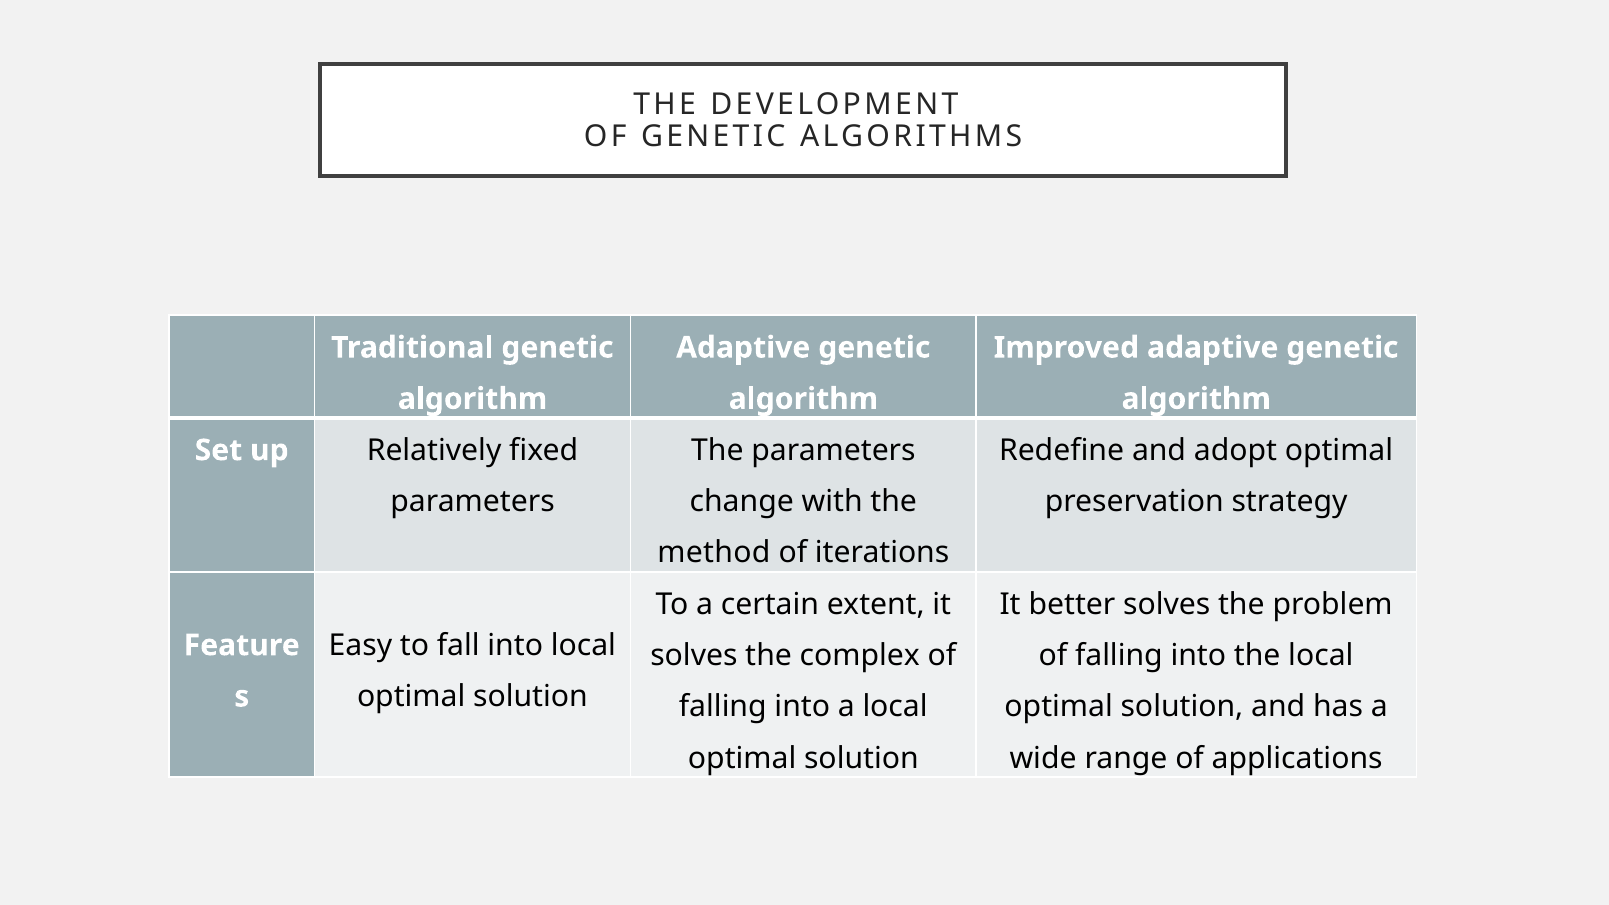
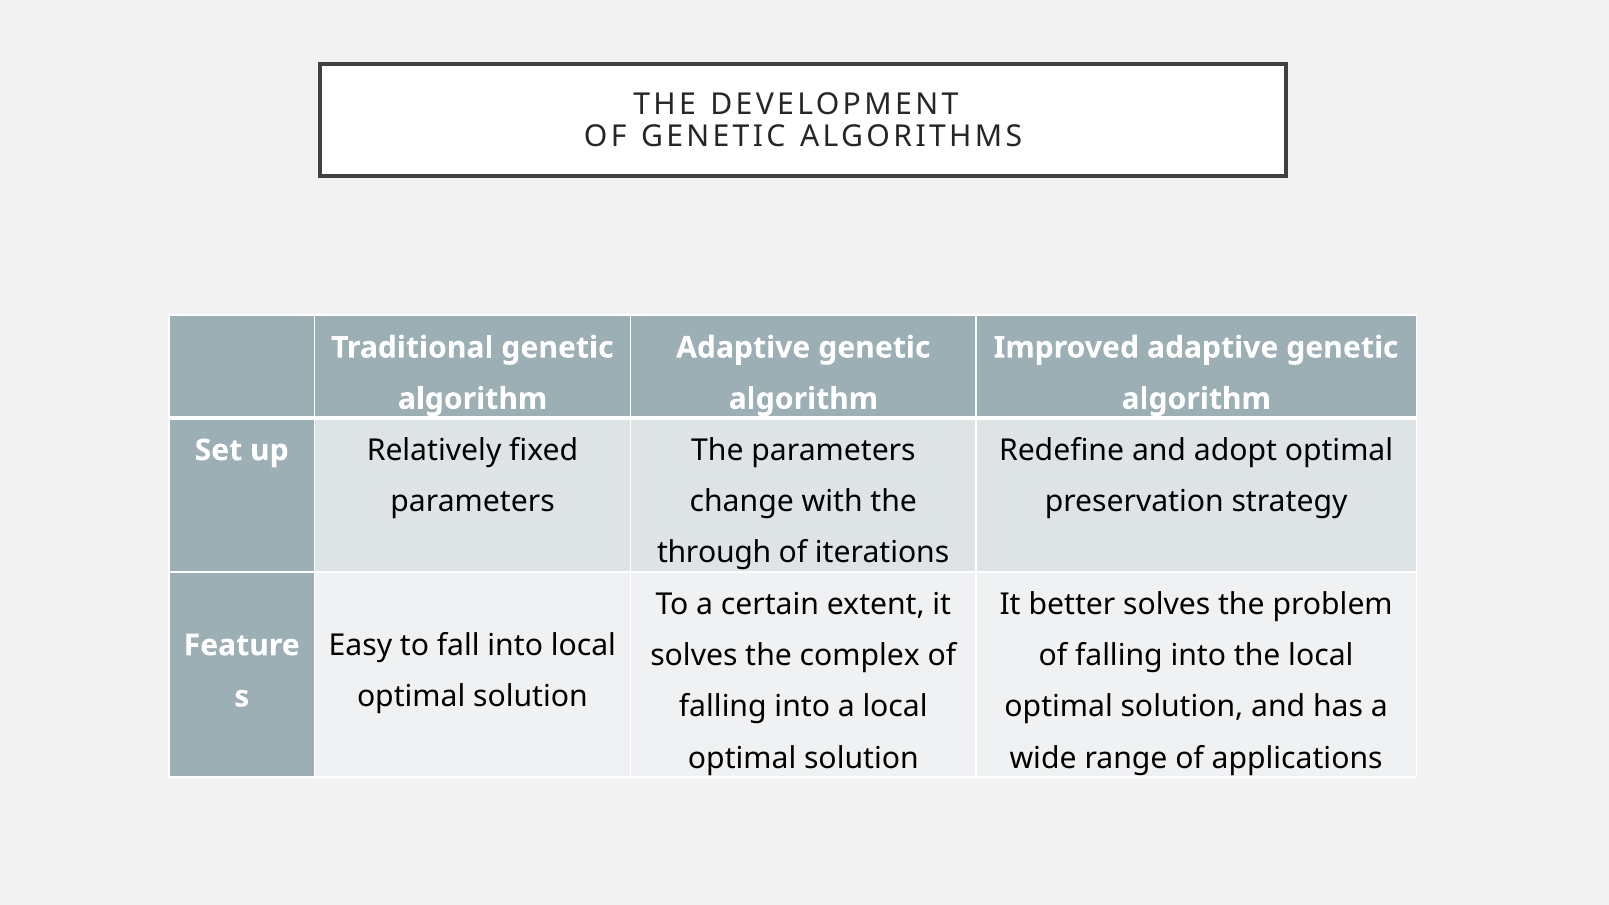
method: method -> through (714, 553)
